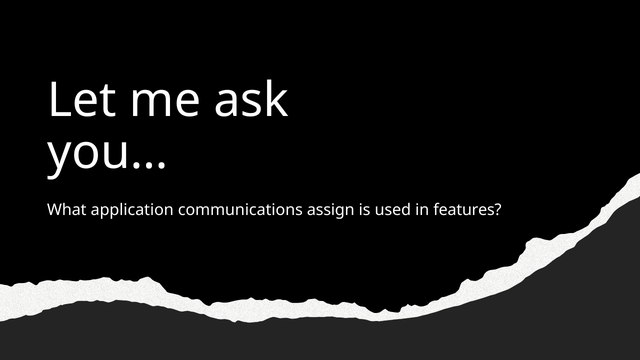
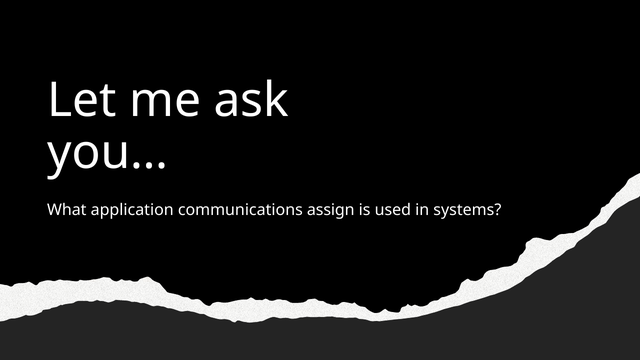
features: features -> systems (467, 210)
